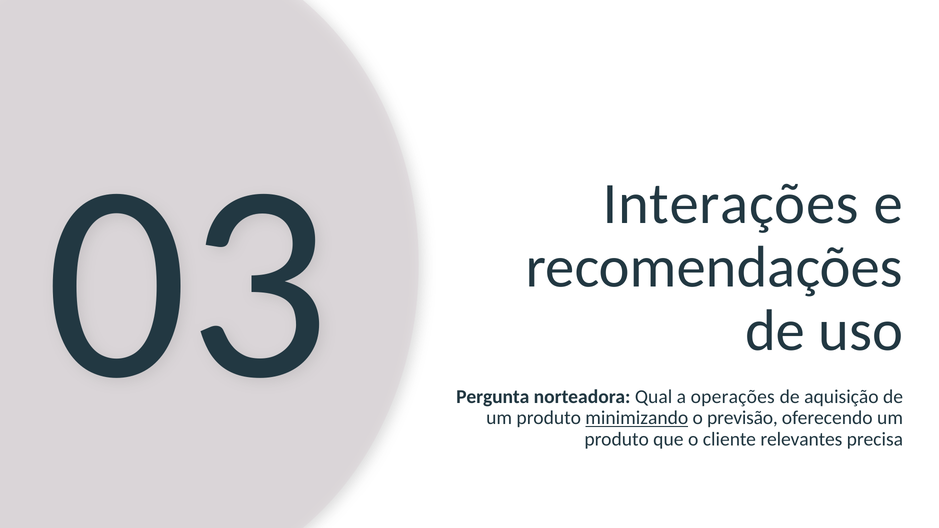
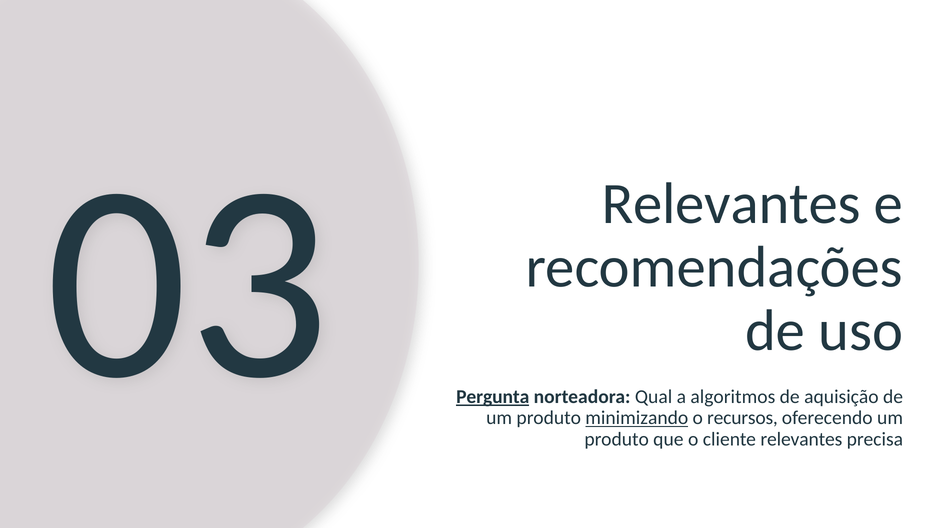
03 Interações: Interações -> Relevantes (731, 204)
Pergunta underline: none -> present (493, 397)
operações: operações -> algoritmos (733, 397)
previsão: previsão -> recursos (742, 418)
